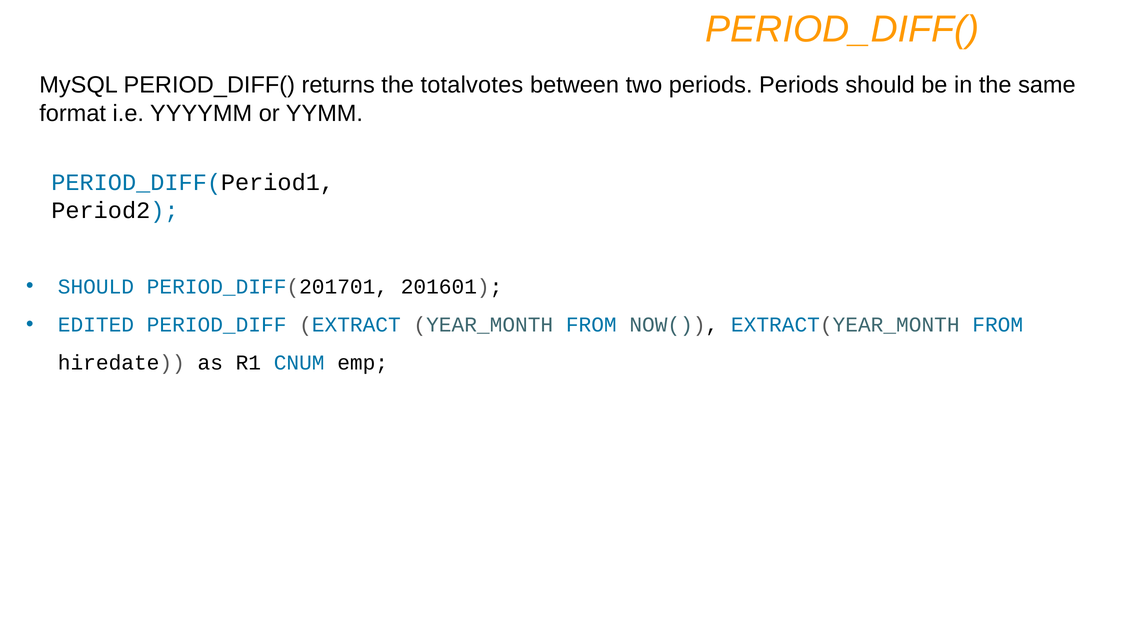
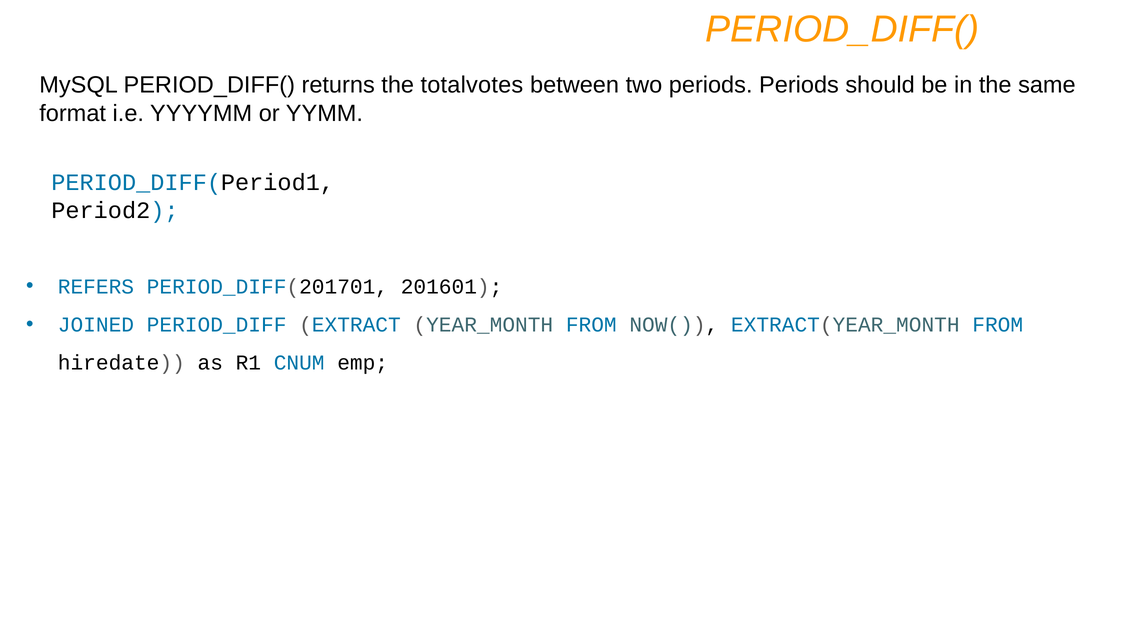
SHOULD: SHOULD -> REFERS (96, 287)
EDITED: EDITED -> JOINED (96, 325)
